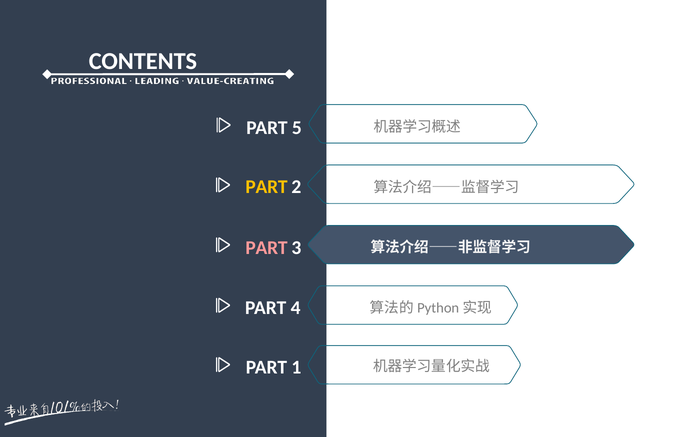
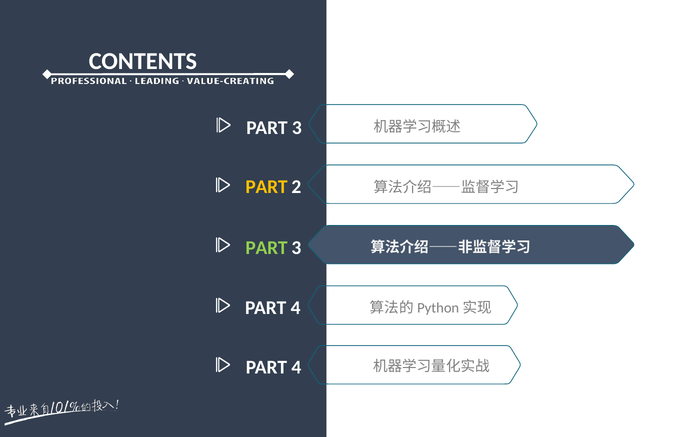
5: 5 -> 3 (297, 128)
PART colour: pink -> light green (266, 248)
1: 1 -> 4 (296, 368)
